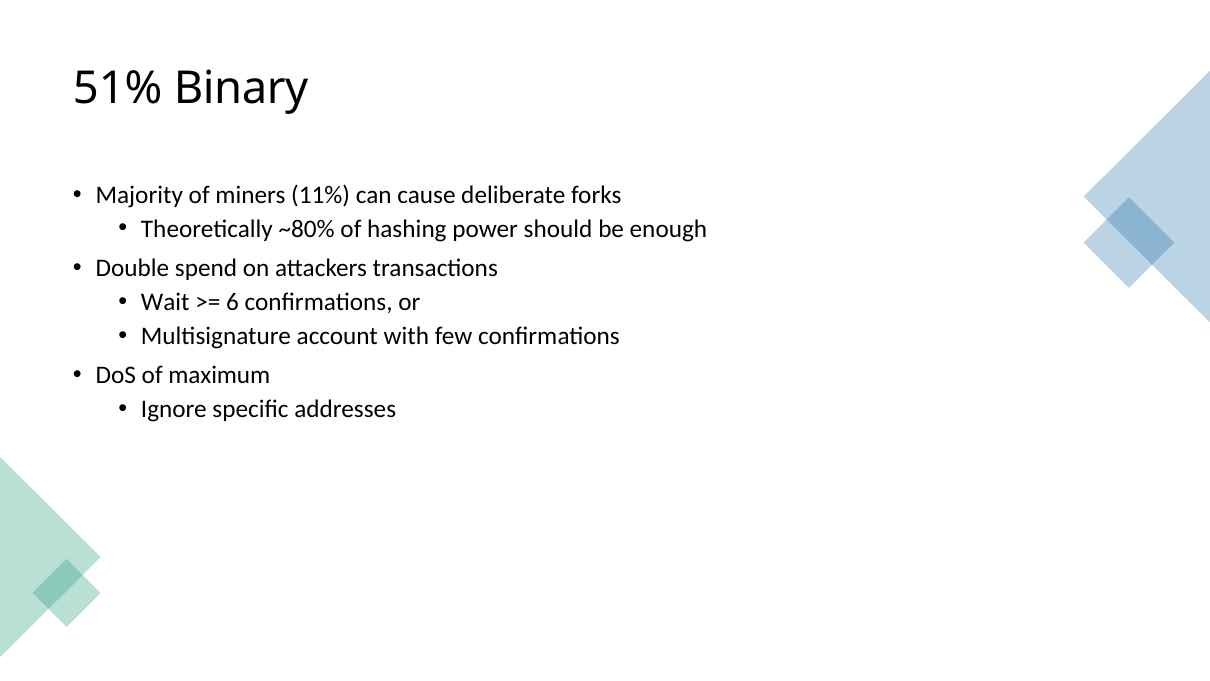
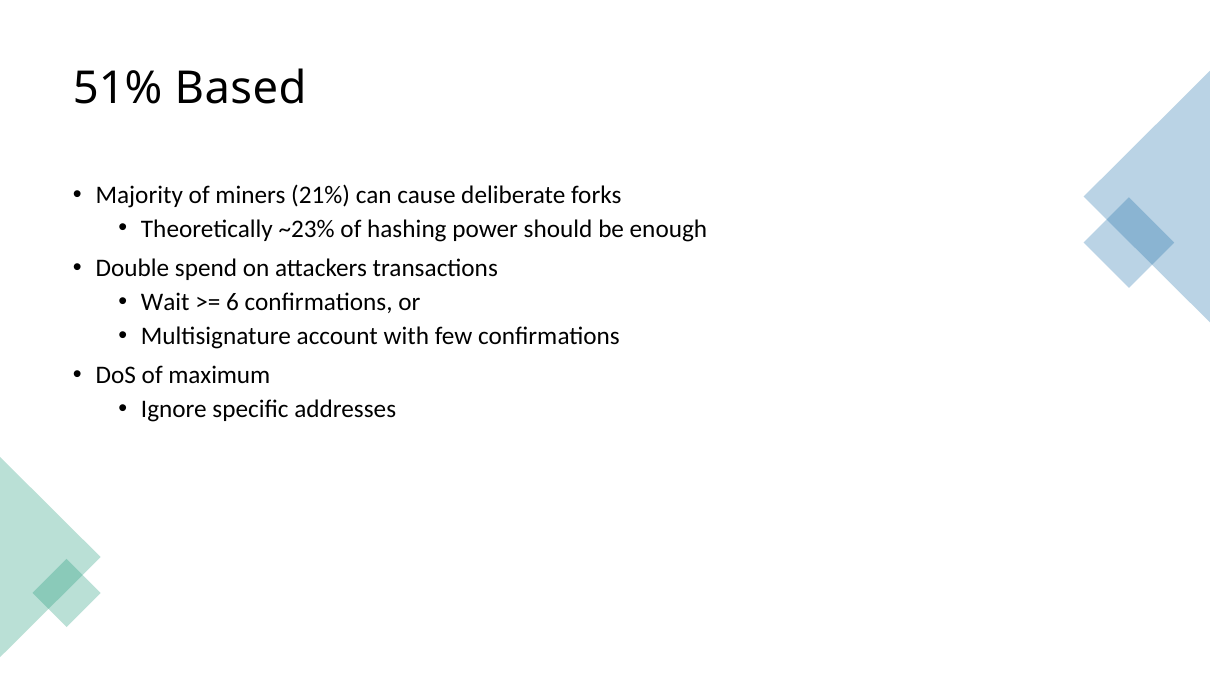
Binary: Binary -> Based (241, 88)
11%: 11% -> 21% (321, 195)
~80%: ~80% -> ~23% (307, 229)
